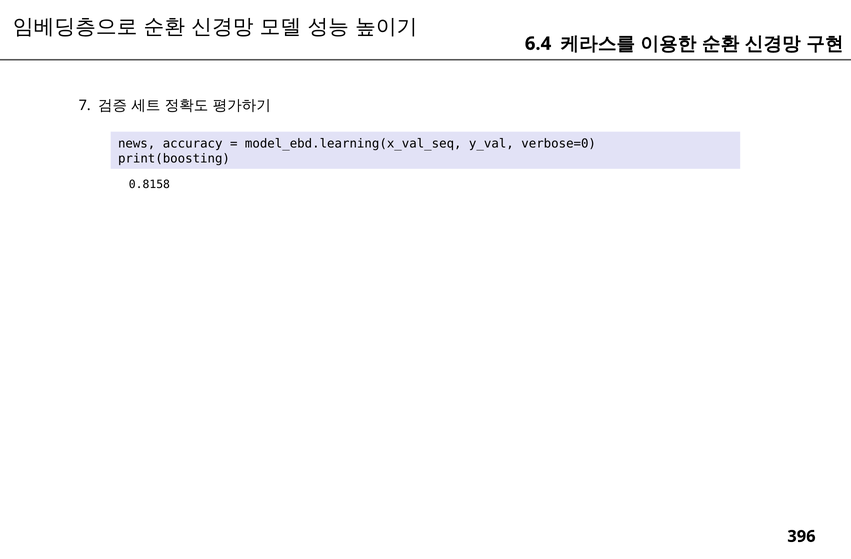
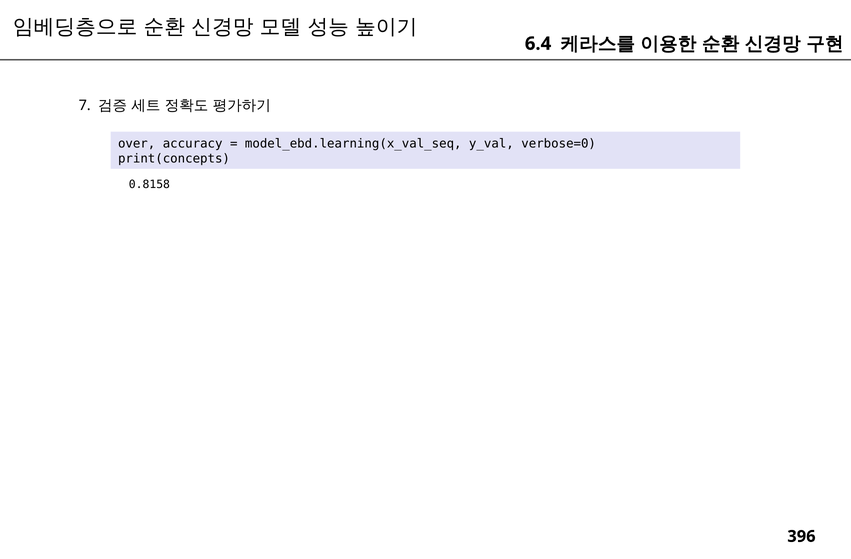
news: news -> over (137, 144)
print(boosting: print(boosting -> print(concepts (174, 159)
